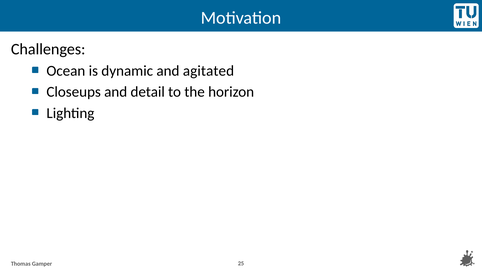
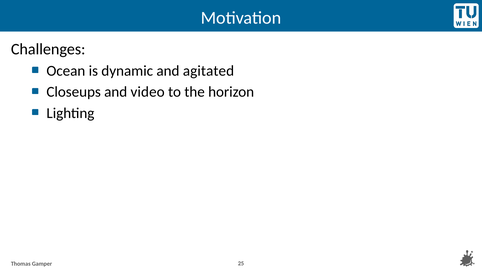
detail: detail -> video (148, 92)
